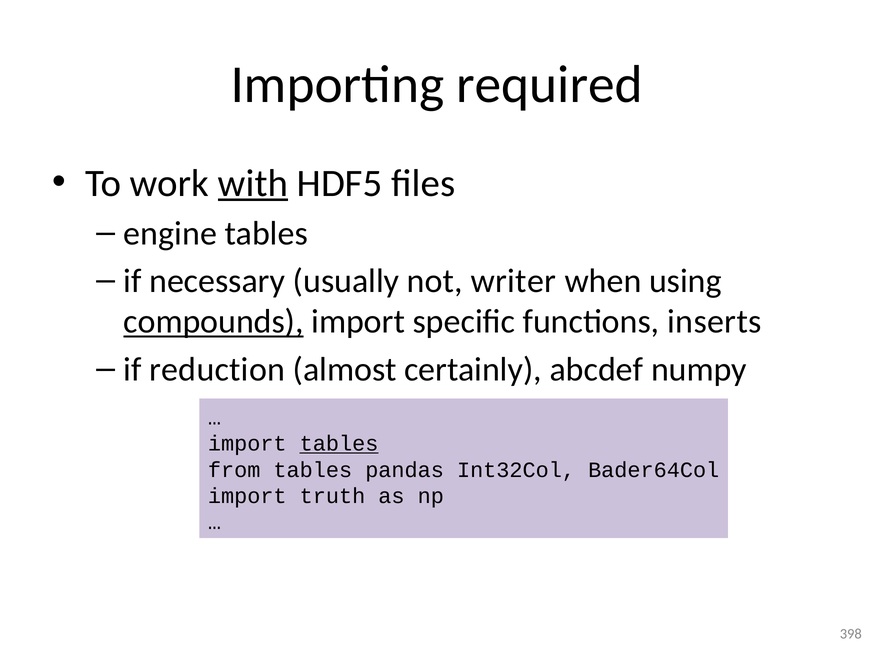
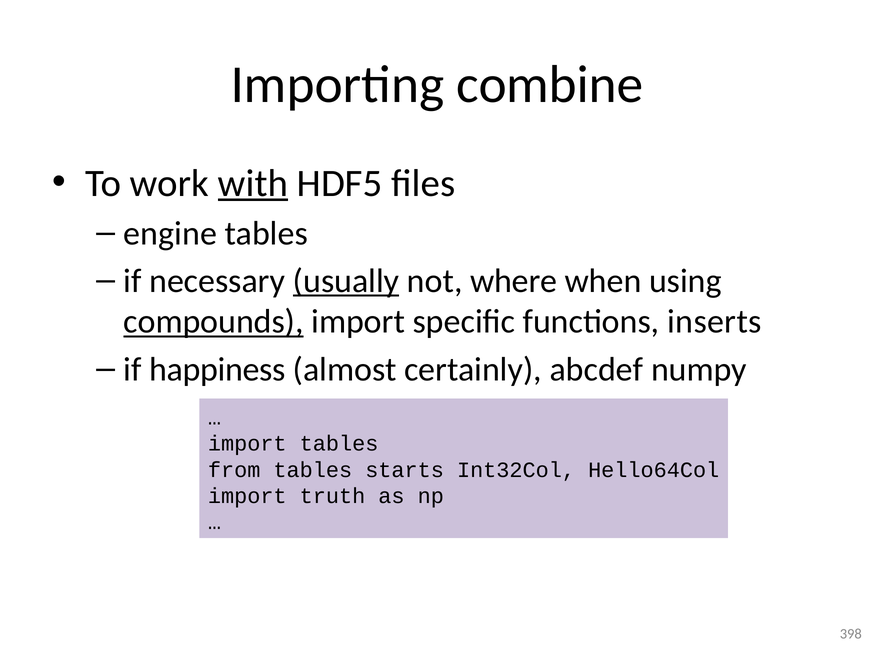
required: required -> combine (550, 85)
usually underline: none -> present (346, 281)
writer: writer -> where (514, 281)
reduction: reduction -> happiness (217, 370)
tables underline: present -> none (339, 444)
pandas: pandas -> starts (405, 470)
Bader64Col: Bader64Col -> Hello64Col (654, 470)
